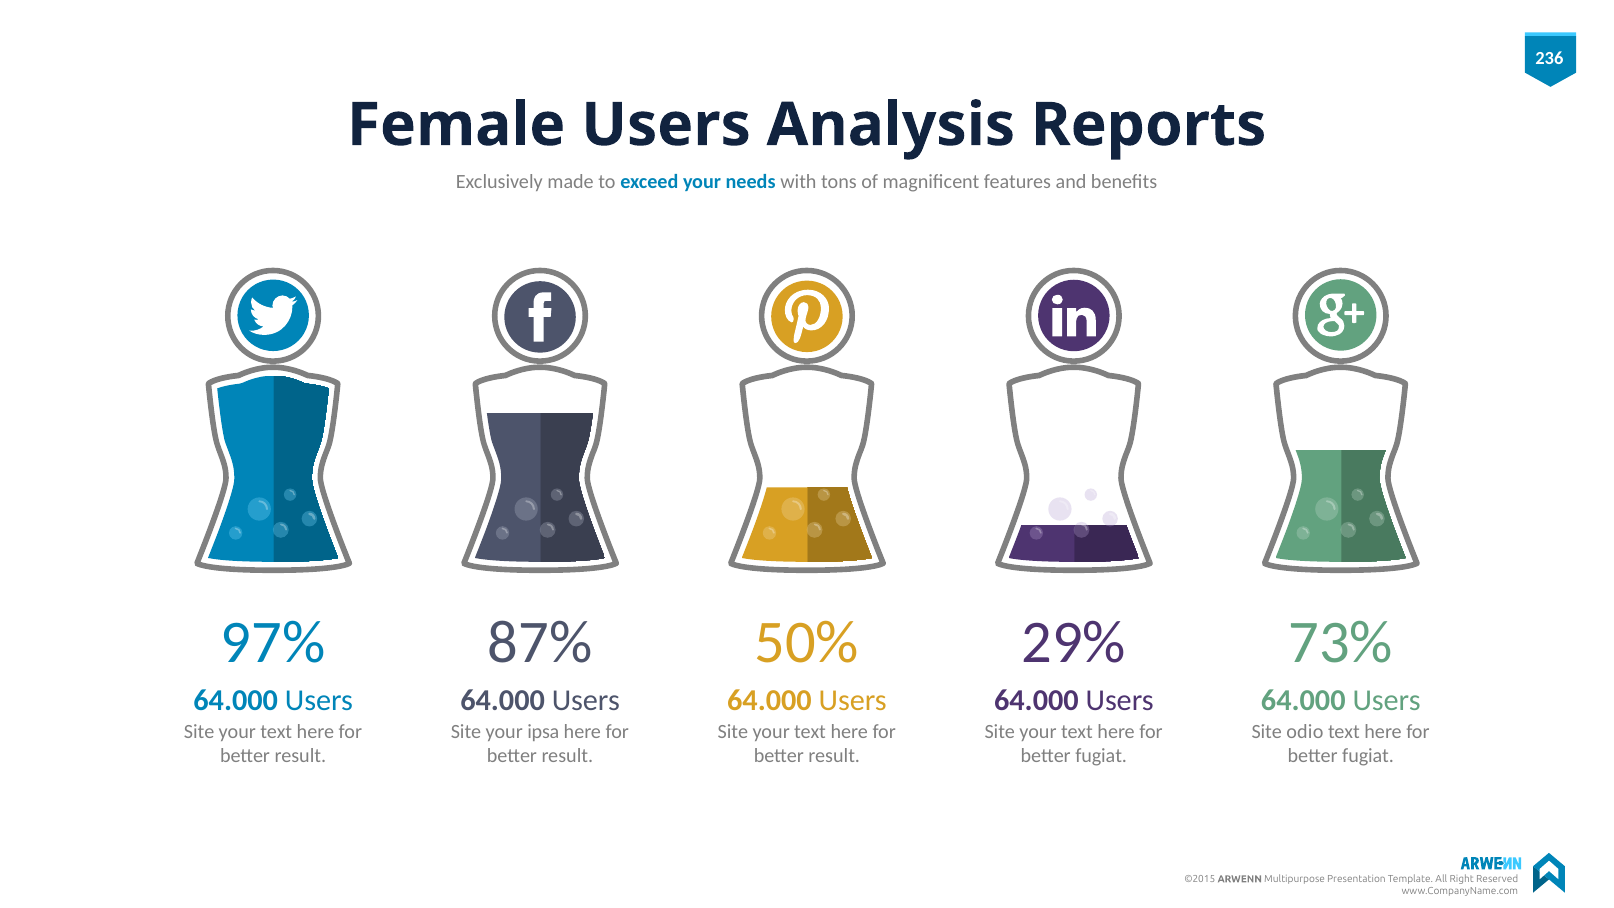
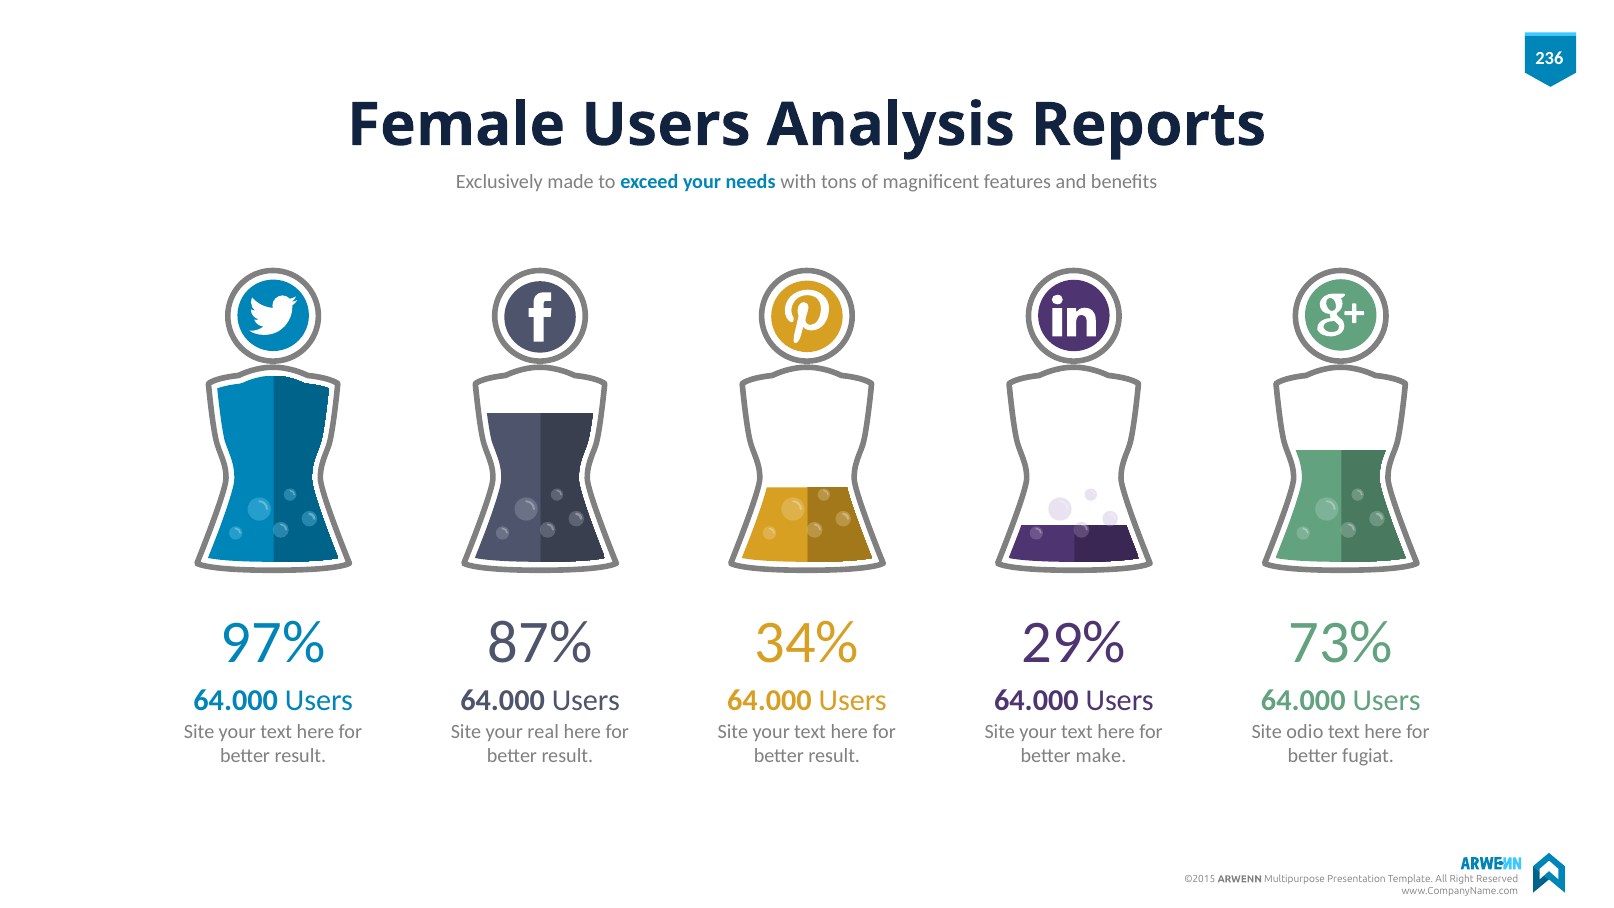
50%: 50% -> 34% (807, 642)
ipsa: ipsa -> real (543, 731)
fugiat: fugiat -> make (1101, 755)
